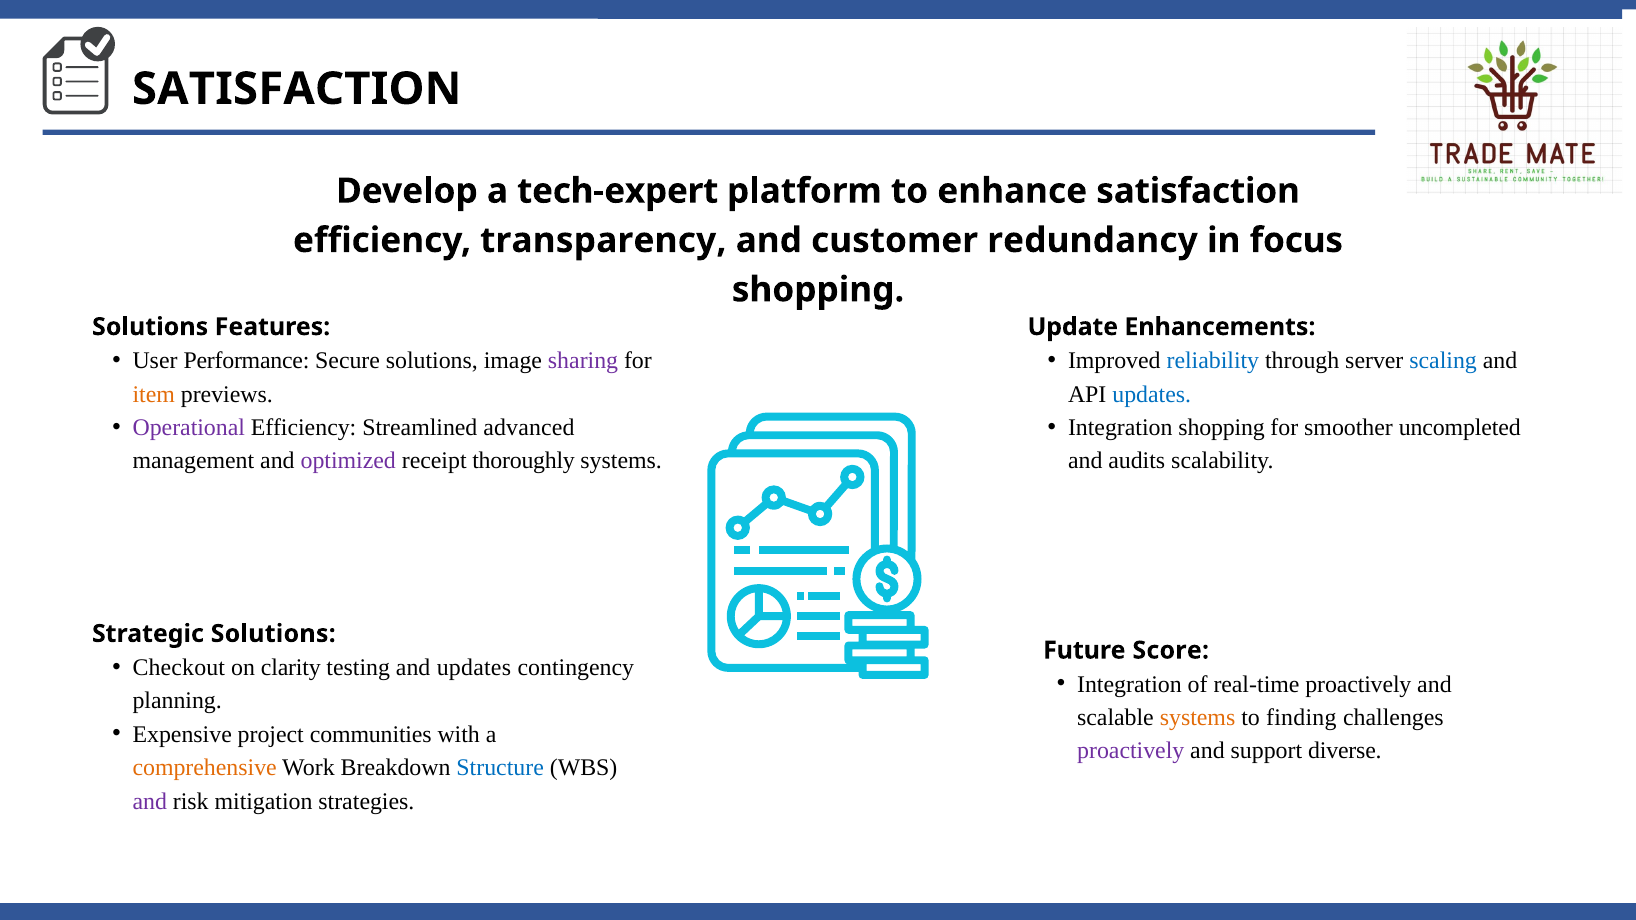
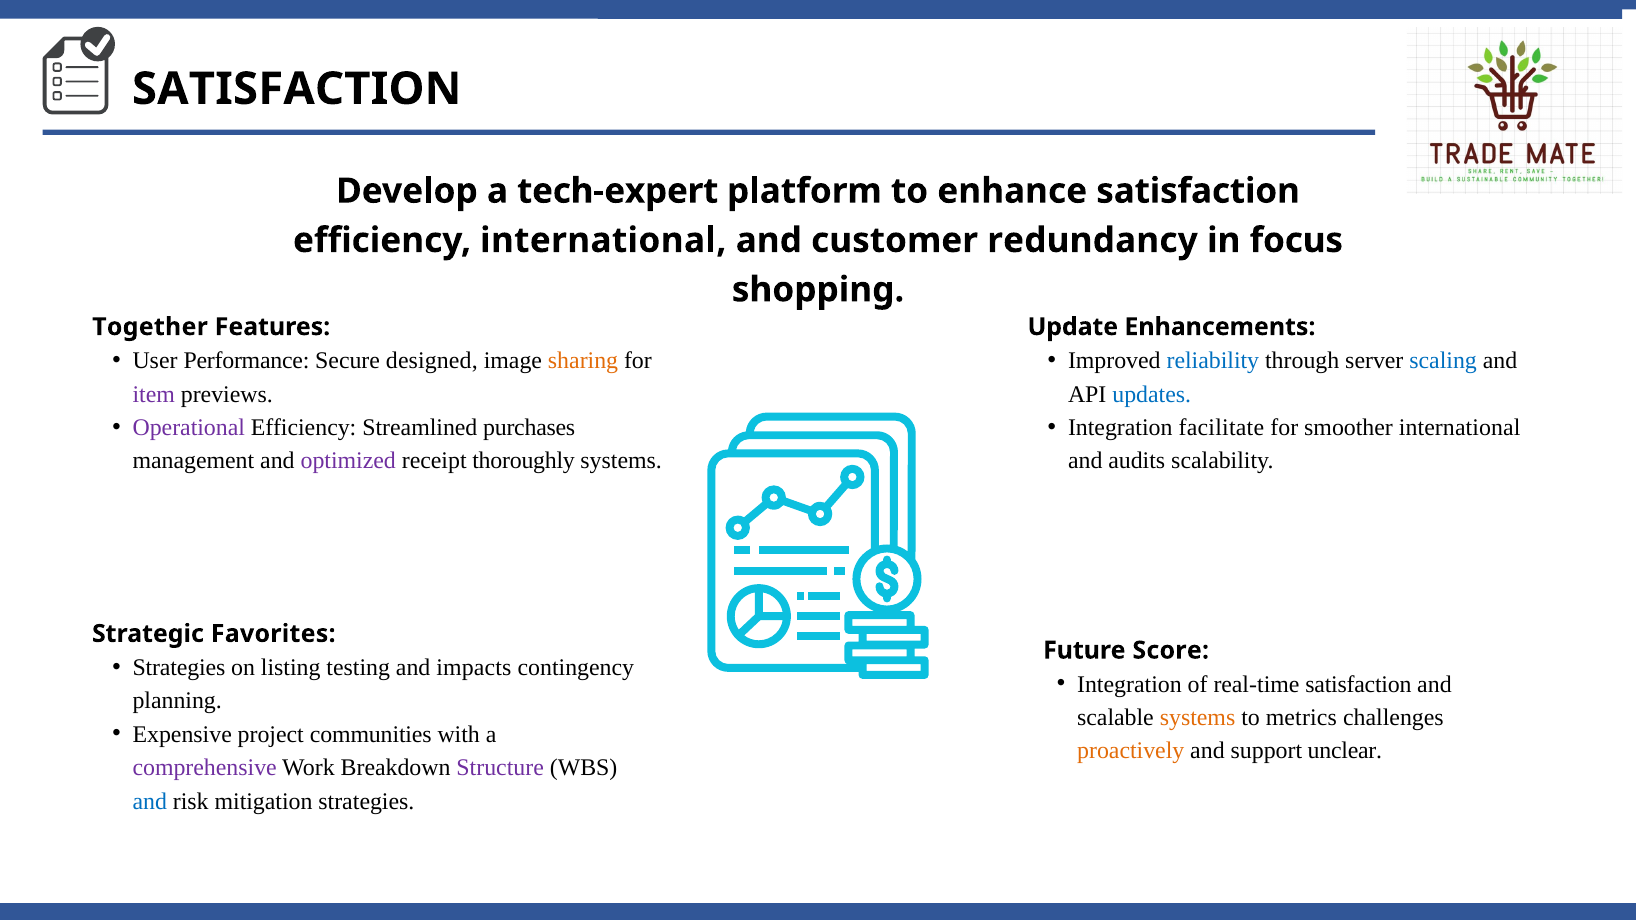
efficiency transparency: transparency -> international (603, 240)
Solutions: Solutions -> Together (150, 327)
Secure solutions: solutions -> designed (432, 361)
sharing colour: purple -> orange (583, 361)
item colour: orange -> purple (154, 394)
advanced: advanced -> purchases (529, 428)
Integration shopping: shopping -> facilitate (1221, 428)
smoother uncompleted: uncompleted -> international (1460, 428)
Strategic Solutions: Solutions -> Favorites (273, 634)
Checkout: Checkout -> Strategies (179, 668)
clarity: clarity -> listing (291, 668)
and updates: updates -> impacts (474, 668)
real-time proactively: proactively -> satisfaction (1358, 684)
finding: finding -> metrics (1301, 718)
proactively colour: purple -> orange (1131, 751)
diverse: diverse -> unclear (1345, 751)
comprehensive colour: orange -> purple (205, 768)
Structure colour: blue -> purple (500, 768)
and colour: purple -> blue (150, 801)
